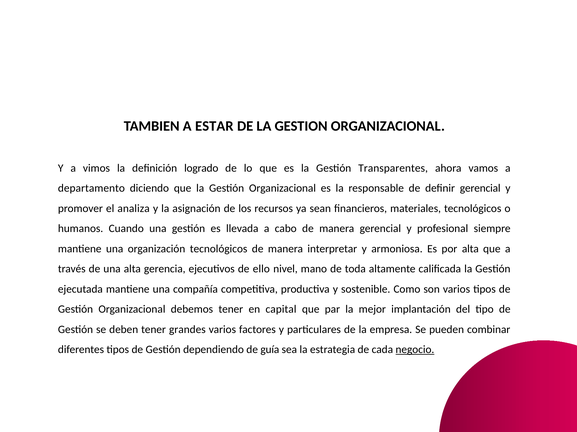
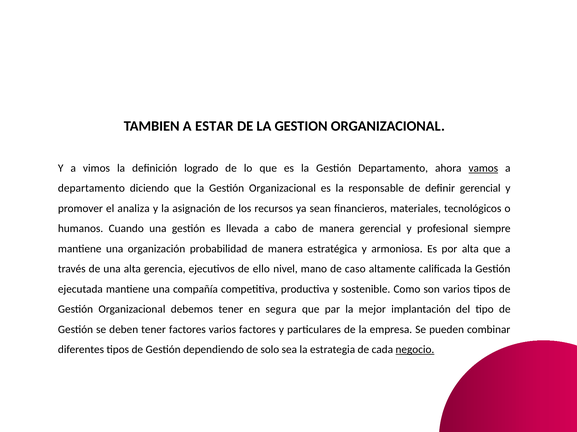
Gestión Transparentes: Transparentes -> Departamento (393, 168)
vamos underline: none -> present (483, 168)
organización tecnológicos: tecnológicos -> probabilidad (219, 249)
interpretar: interpretar -> estratégica (332, 249)
toda: toda -> caso (355, 269)
capital: capital -> segura (281, 310)
tener grandes: grandes -> factores (187, 330)
guía: guía -> solo (270, 350)
